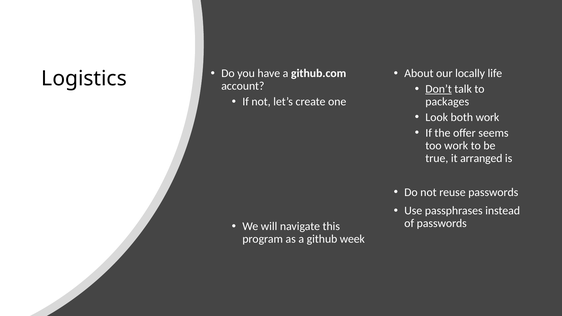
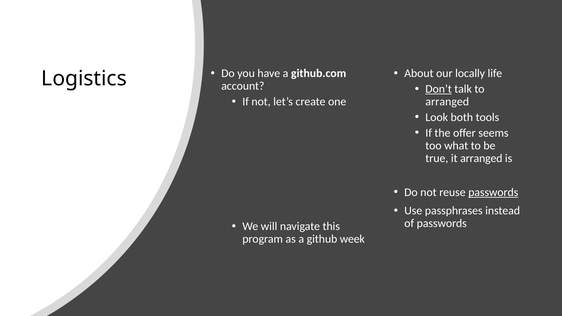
packages: packages -> arranged (447, 102)
both work: work -> tools (487, 117)
too work: work -> what (456, 146)
passwords underline: none -> present (493, 192)
